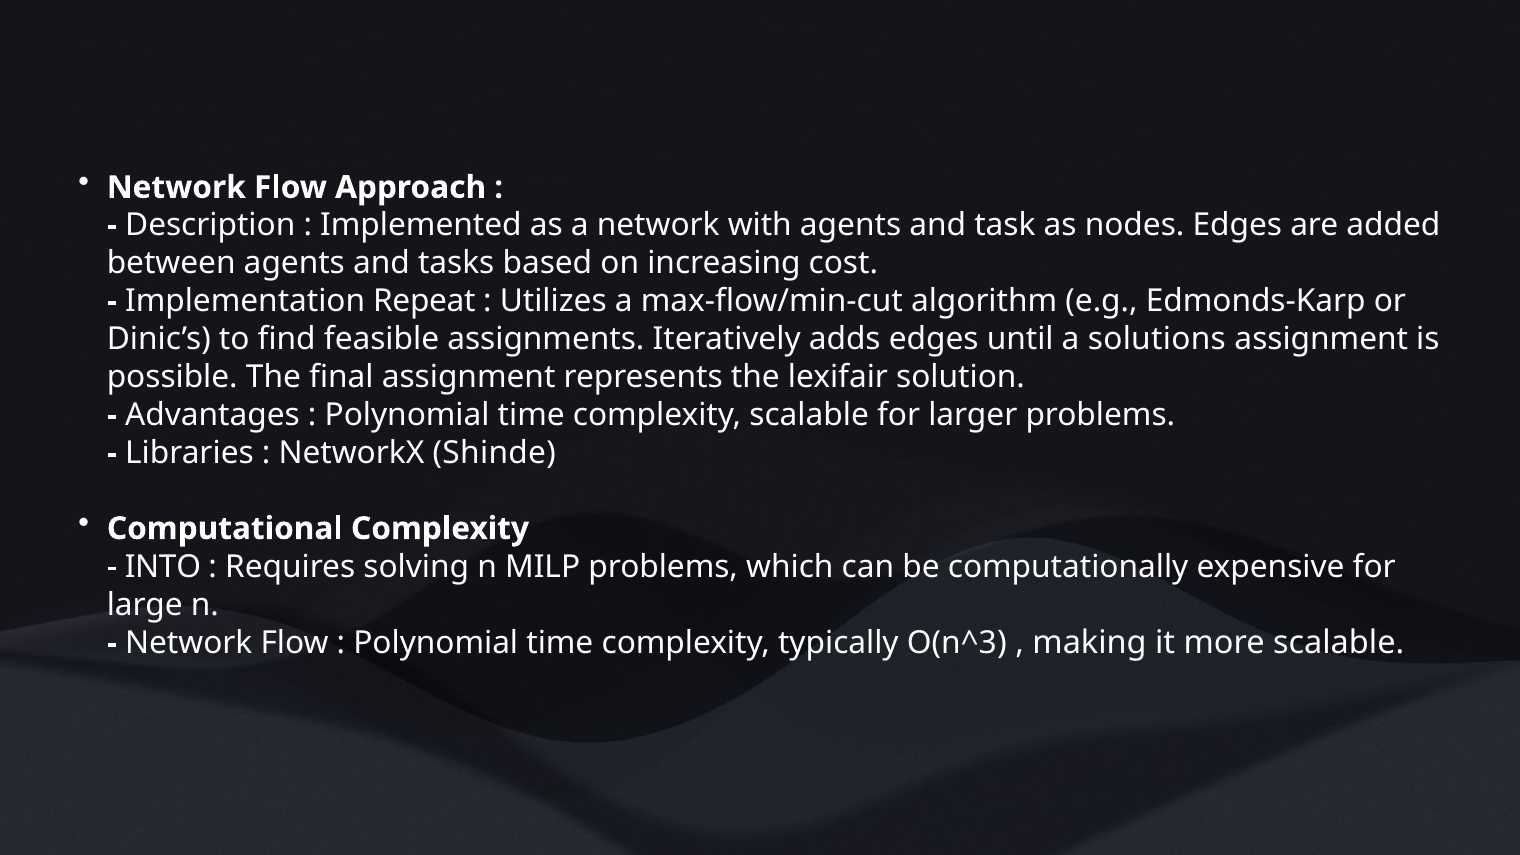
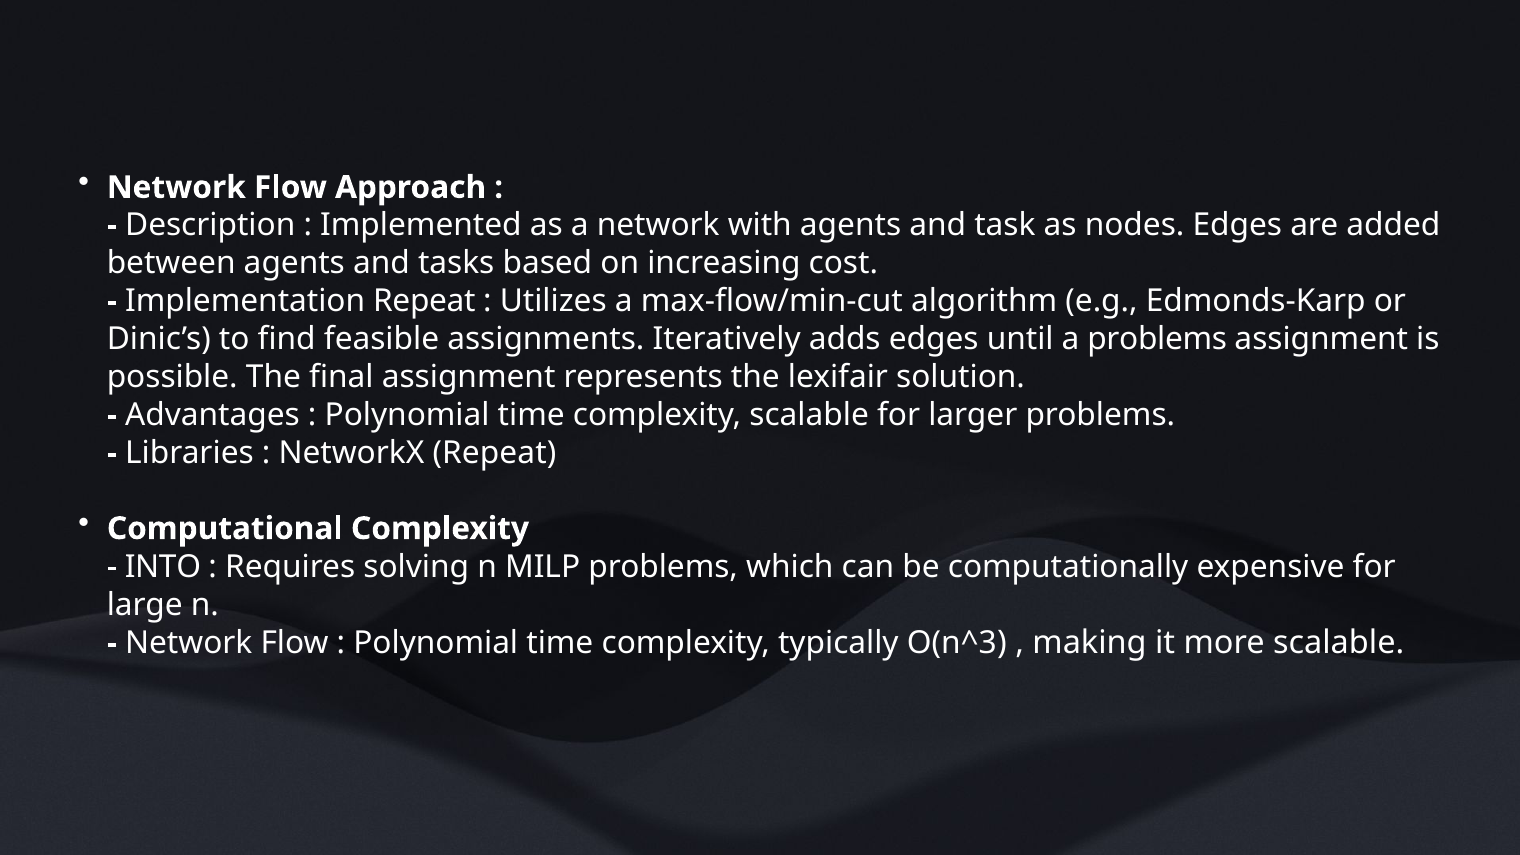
a solutions: solutions -> problems (1157, 339)
NetworkX Shinde: Shinde -> Repeat (494, 453)
